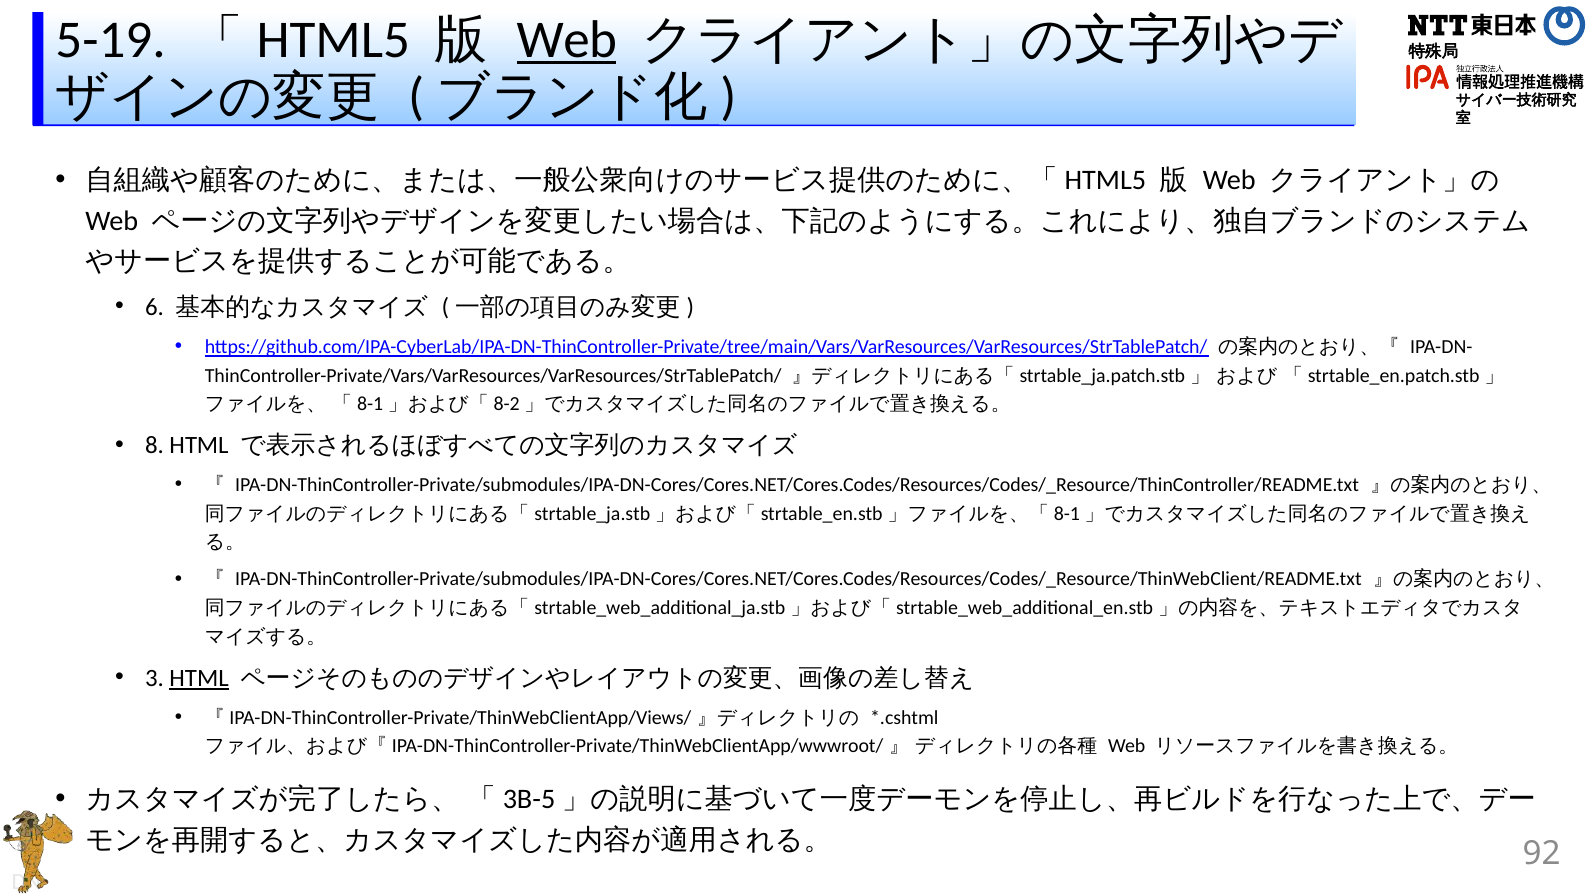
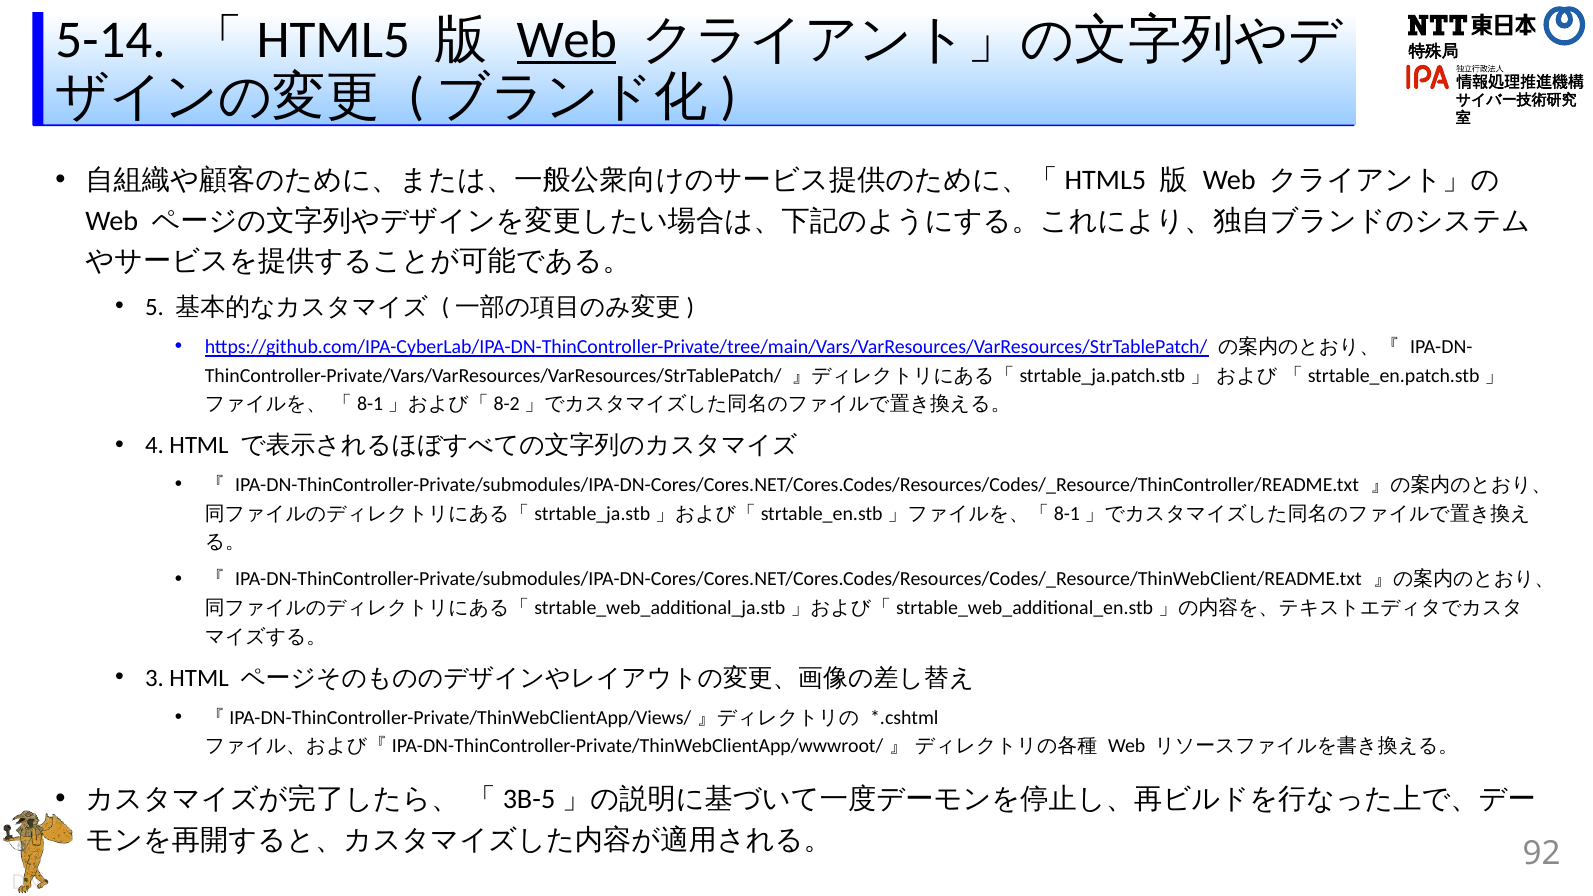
5-19: 5-19 -> 5-14 (111, 40)
6: 6 -> 5 (154, 307)
8: 8 -> 4 (154, 446)
HTML underline: present -> none (199, 678)
